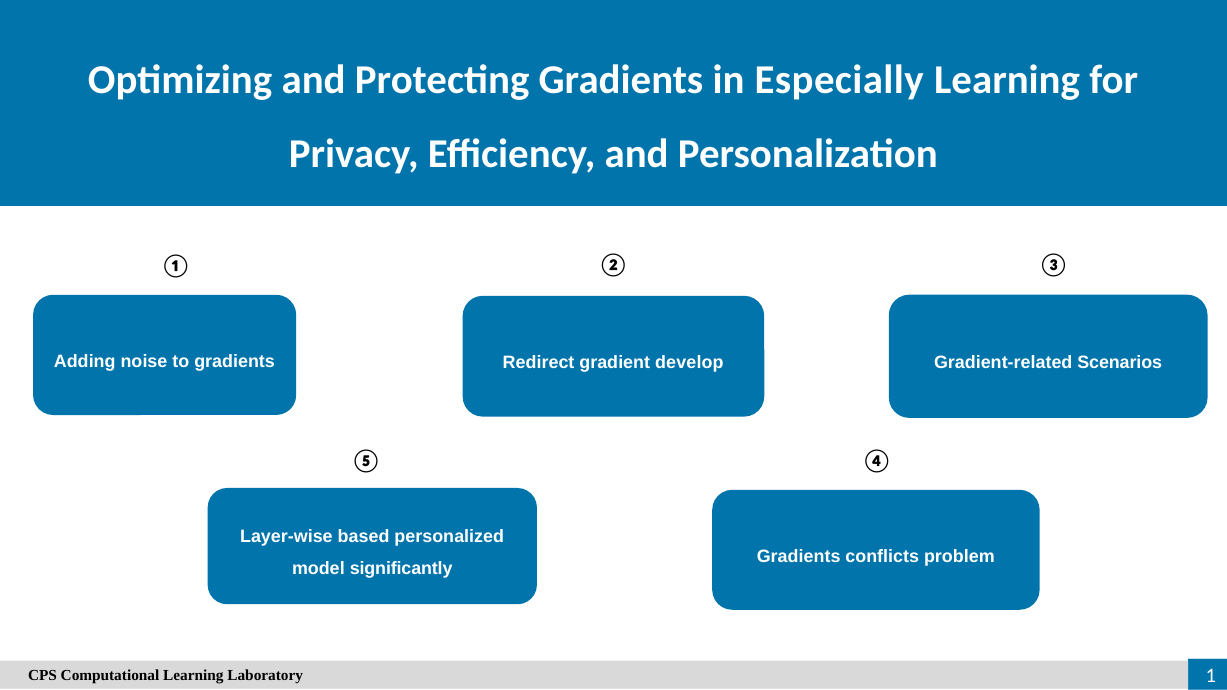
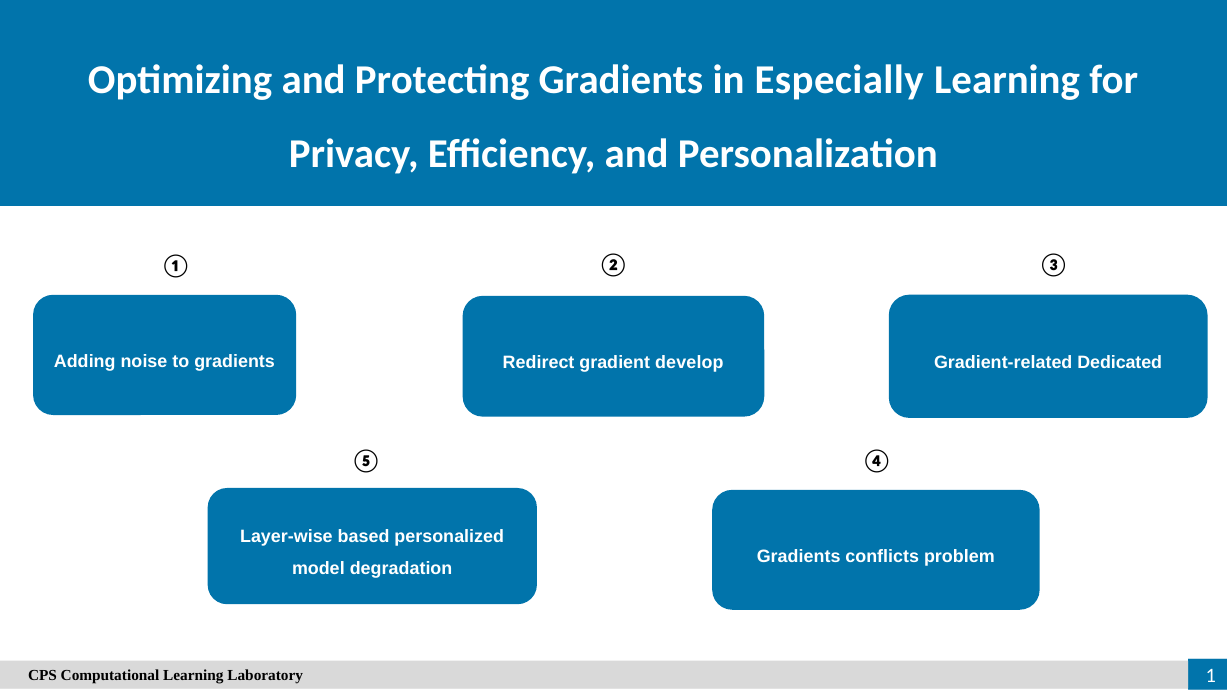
Scenarios: Scenarios -> Dedicated (1120, 363)
significantly: significantly -> degradation (401, 569)
